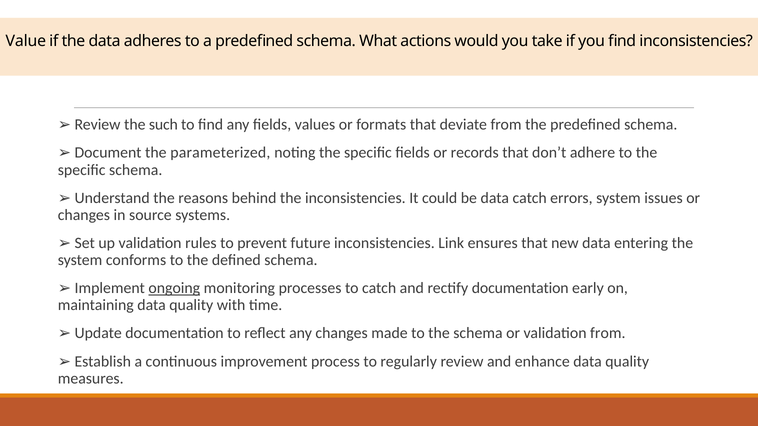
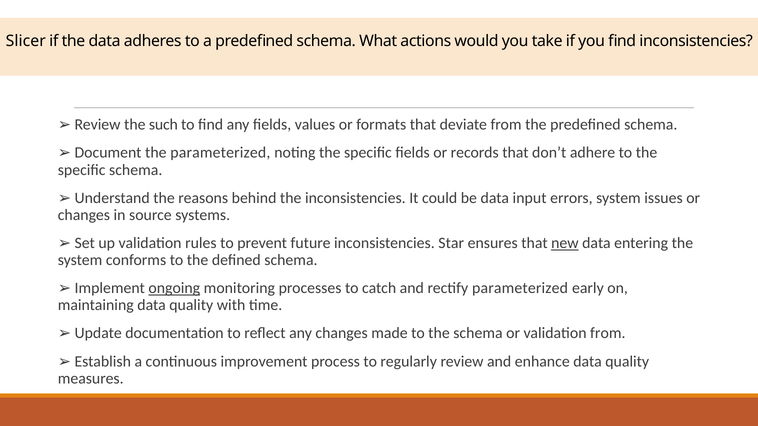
Value: Value -> Slicer (26, 41)
data catch: catch -> input (530, 198)
Link: Link -> Star (451, 243)
new underline: none -> present (565, 243)
rectify documentation: documentation -> parameterized (520, 288)
